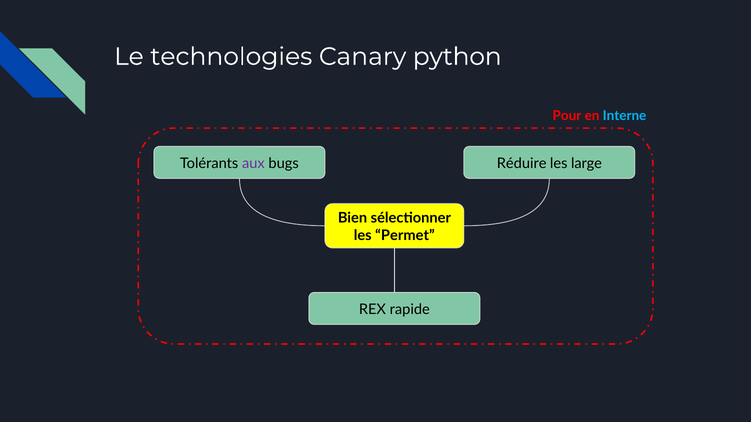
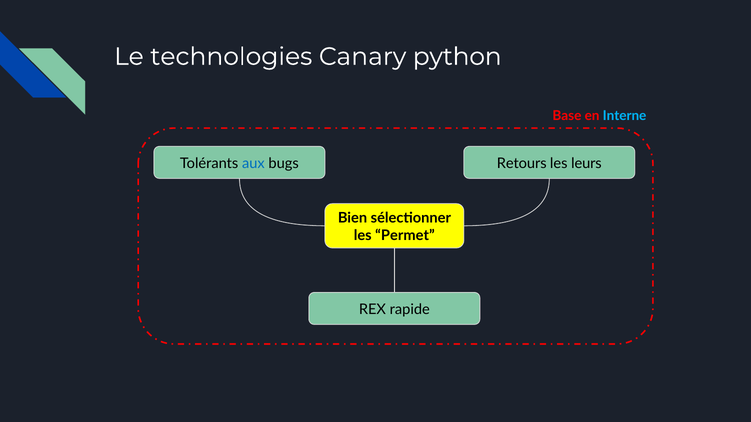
Pour: Pour -> Base (567, 116)
aux colour: purple -> blue (253, 164)
Réduire: Réduire -> Retours (522, 164)
large: large -> leurs (586, 164)
